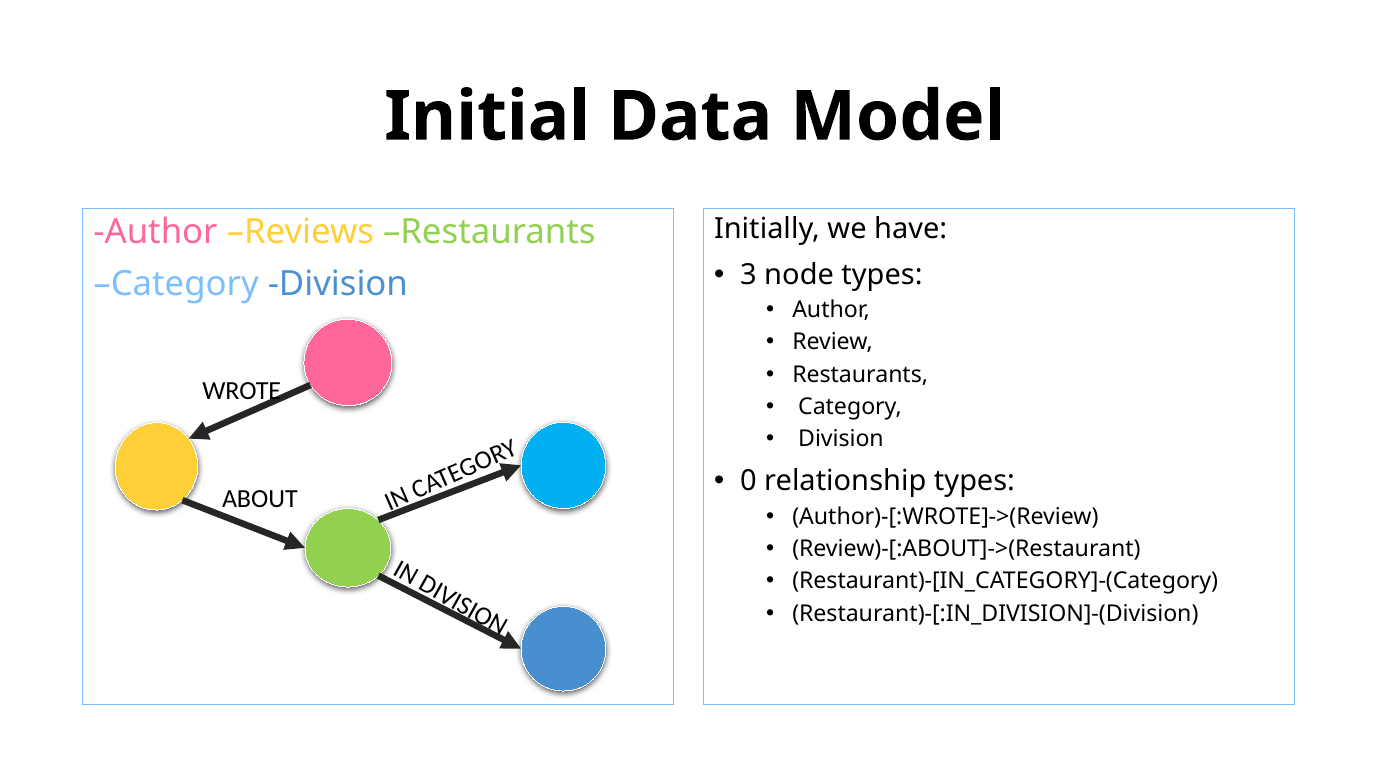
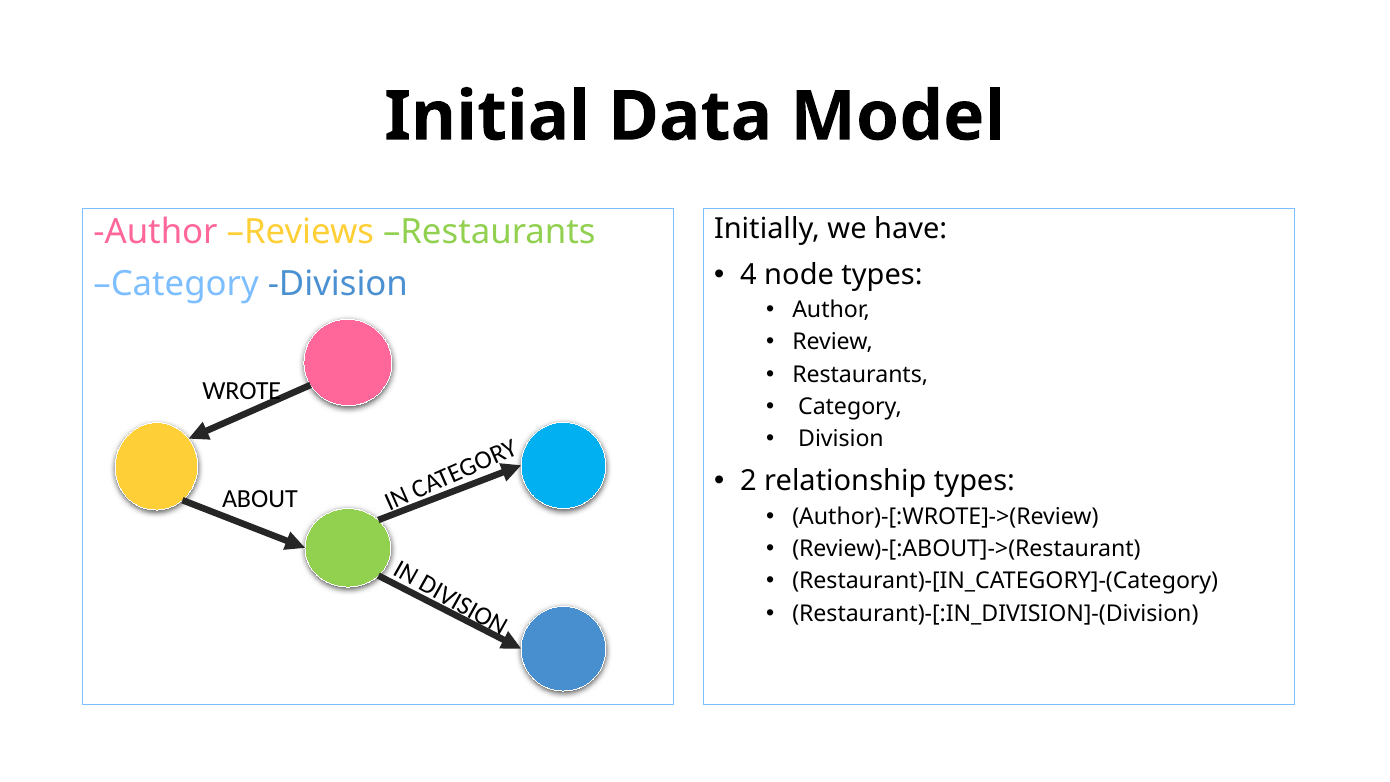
3: 3 -> 4 (748, 275)
0: 0 -> 2 (748, 481)
